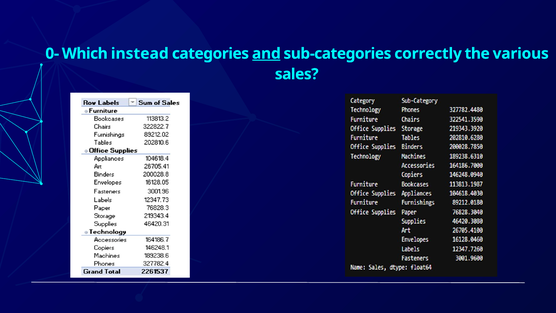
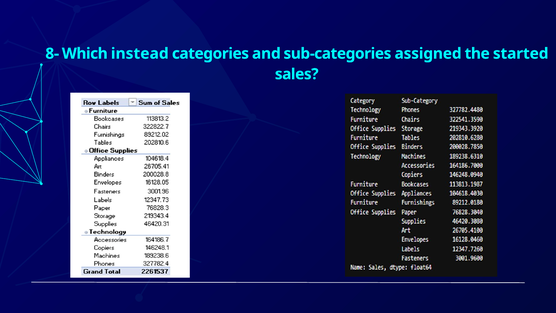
0-: 0- -> 8- (52, 54)
and underline: present -> none (266, 54)
correctly: correctly -> assigned (428, 54)
various: various -> started (521, 54)
